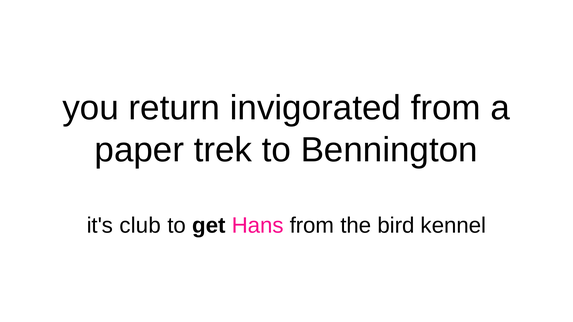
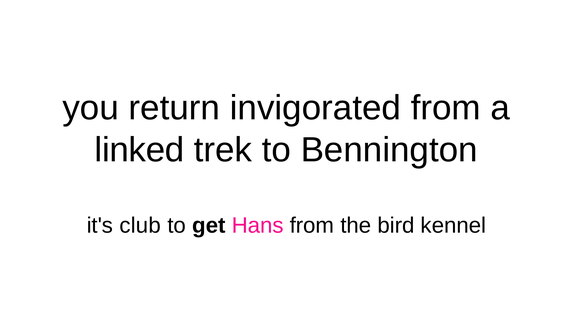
paper: paper -> linked (139, 150)
